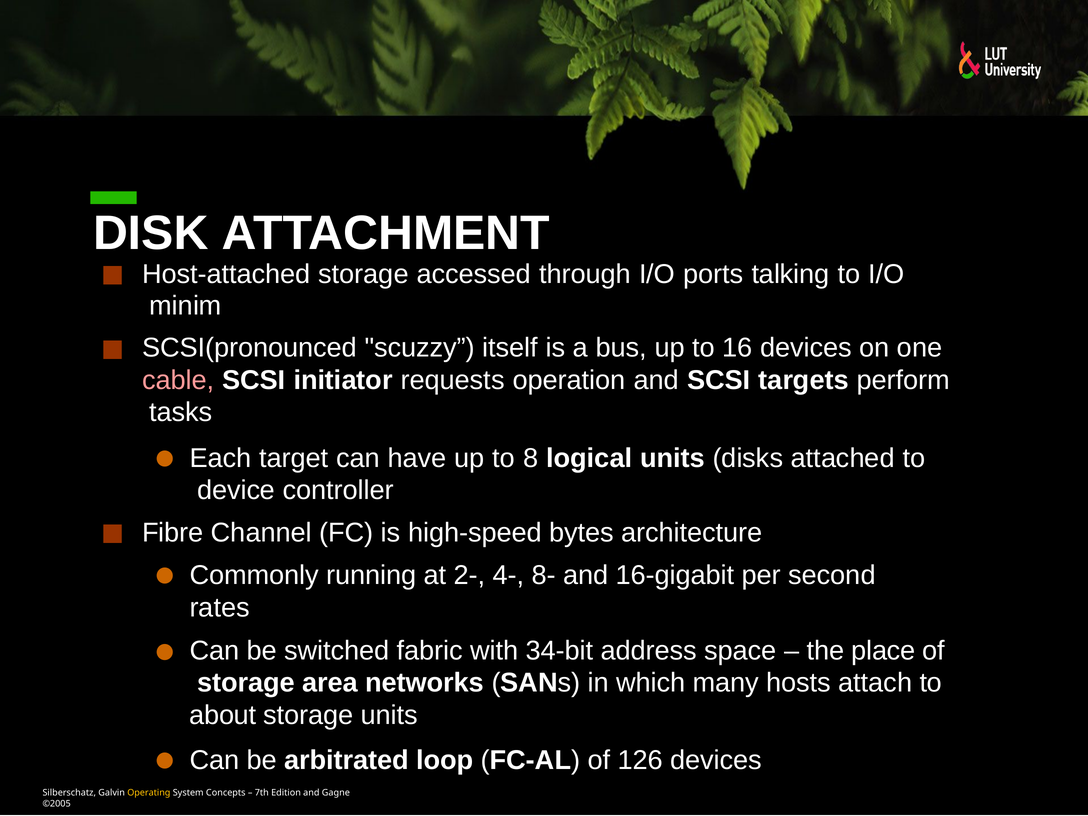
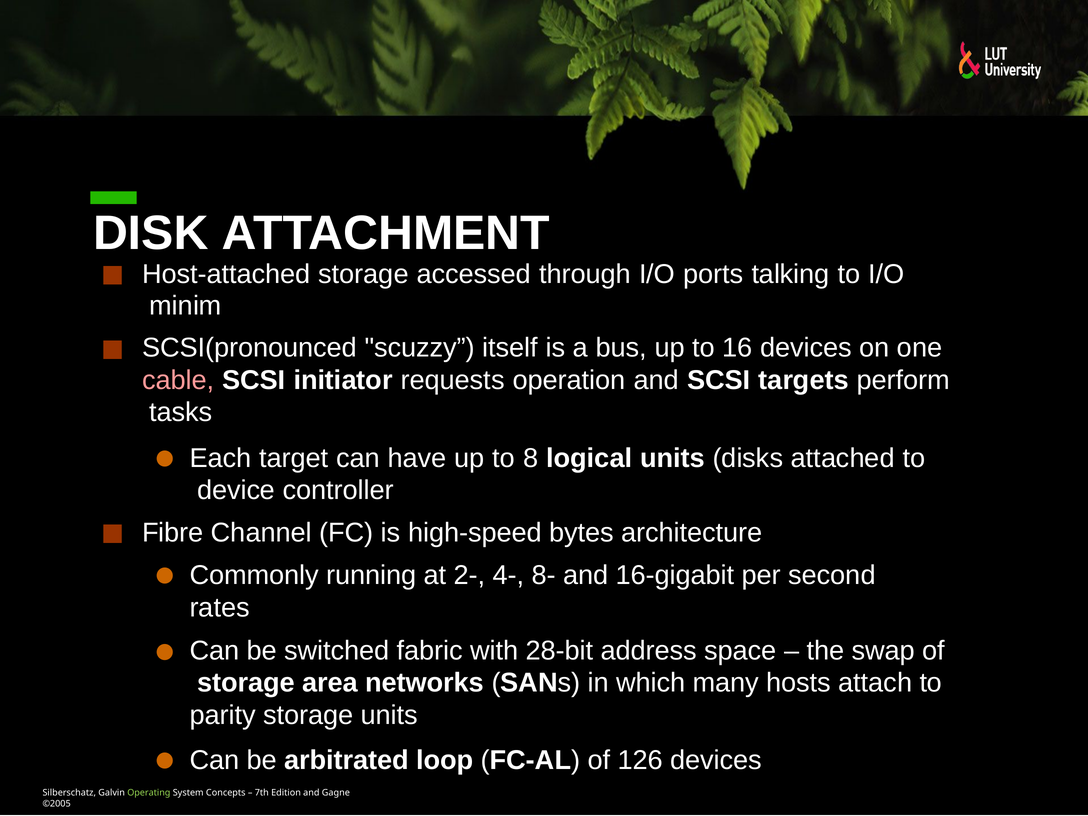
34-bit: 34-bit -> 28-bit (560, 651)
place: place -> swap (883, 651)
about: about -> parity (223, 715)
Operating colour: yellow -> light green (149, 793)
